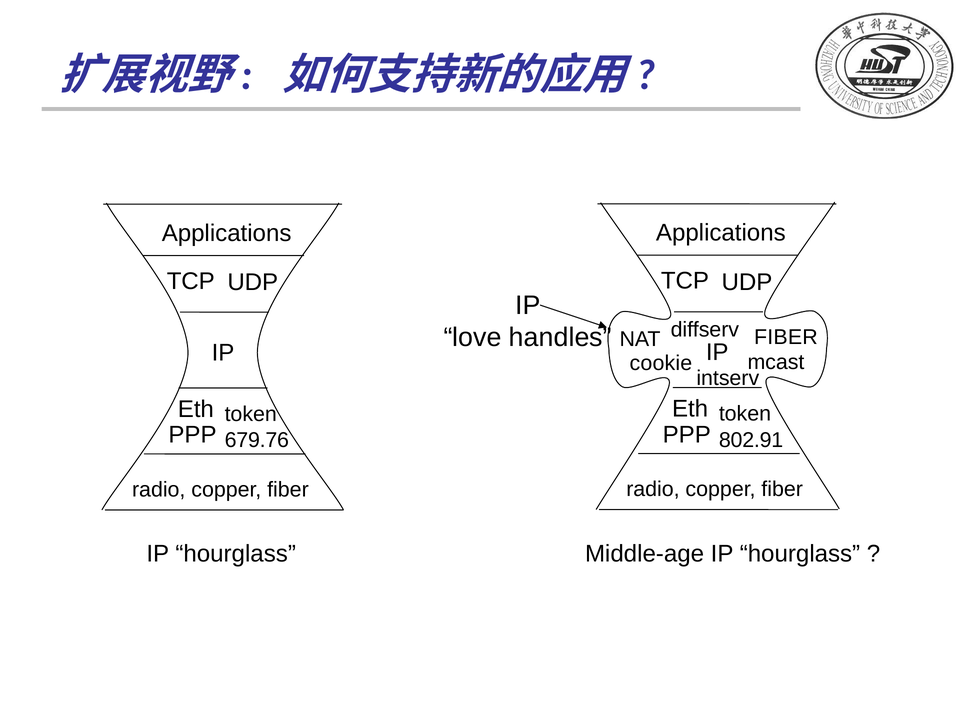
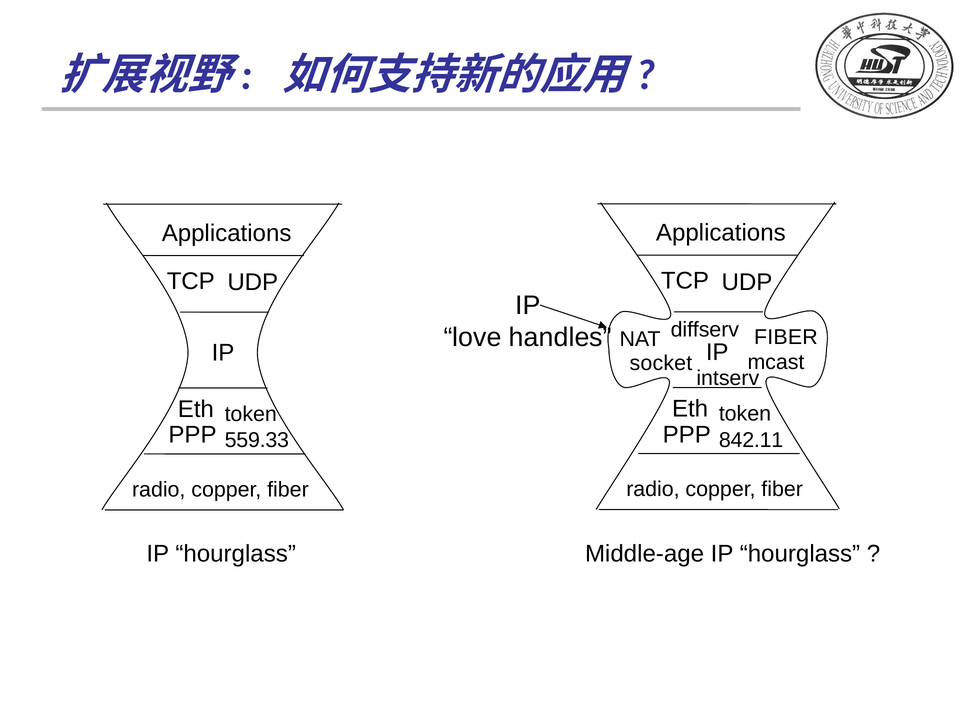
cookie: cookie -> socket (661, 363)
802.91: 802.91 -> 842.11 (751, 440)
679.76: 679.76 -> 559.33 (257, 440)
